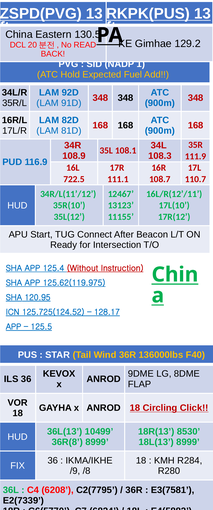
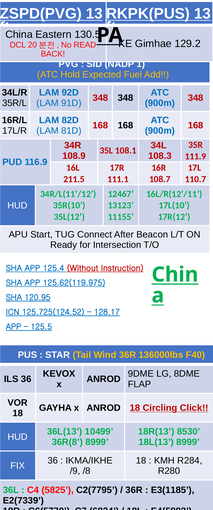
722.5: 722.5 -> 211.5 (74, 179)
6208: 6208 -> 5825 (58, 490)
E3(7581: E3(7581 -> E3(1185 (173, 490)
